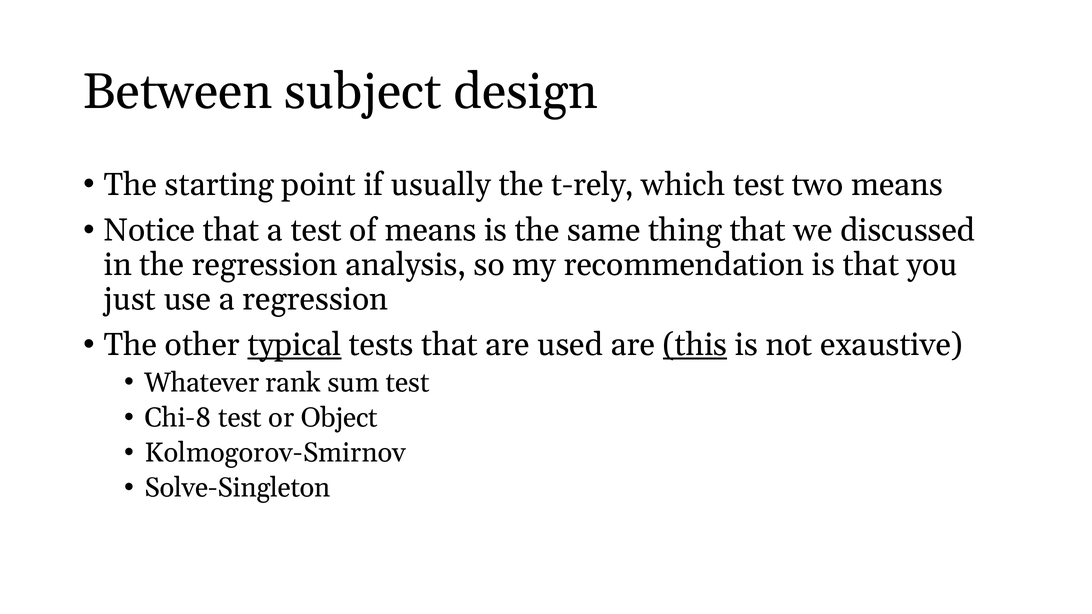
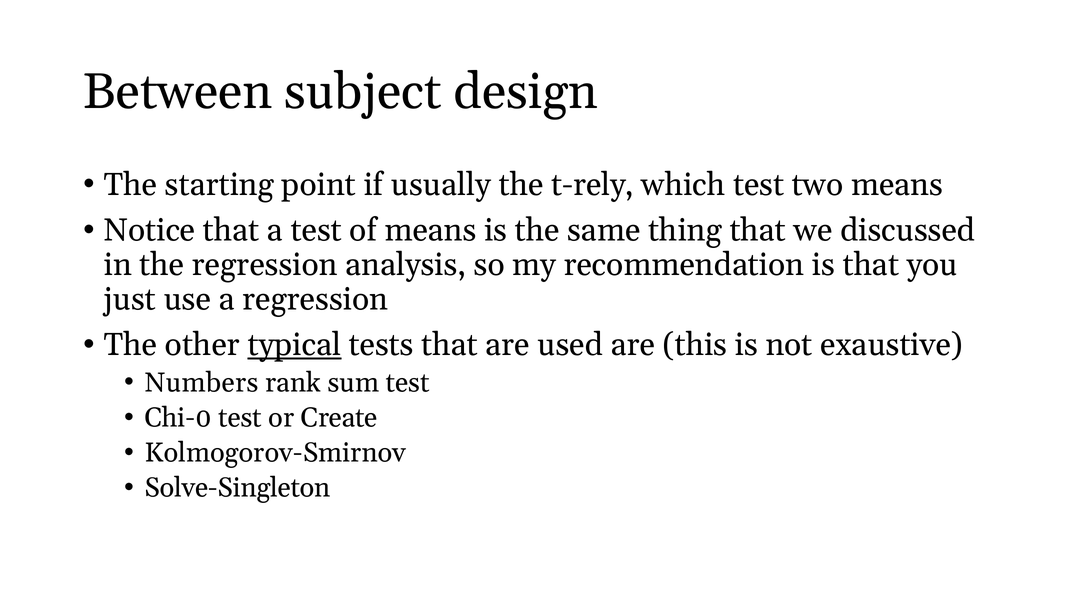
this underline: present -> none (695, 345)
Whatever: Whatever -> Numbers (202, 383)
Chi-8: Chi-8 -> Chi-0 (178, 418)
Object: Object -> Create (339, 418)
